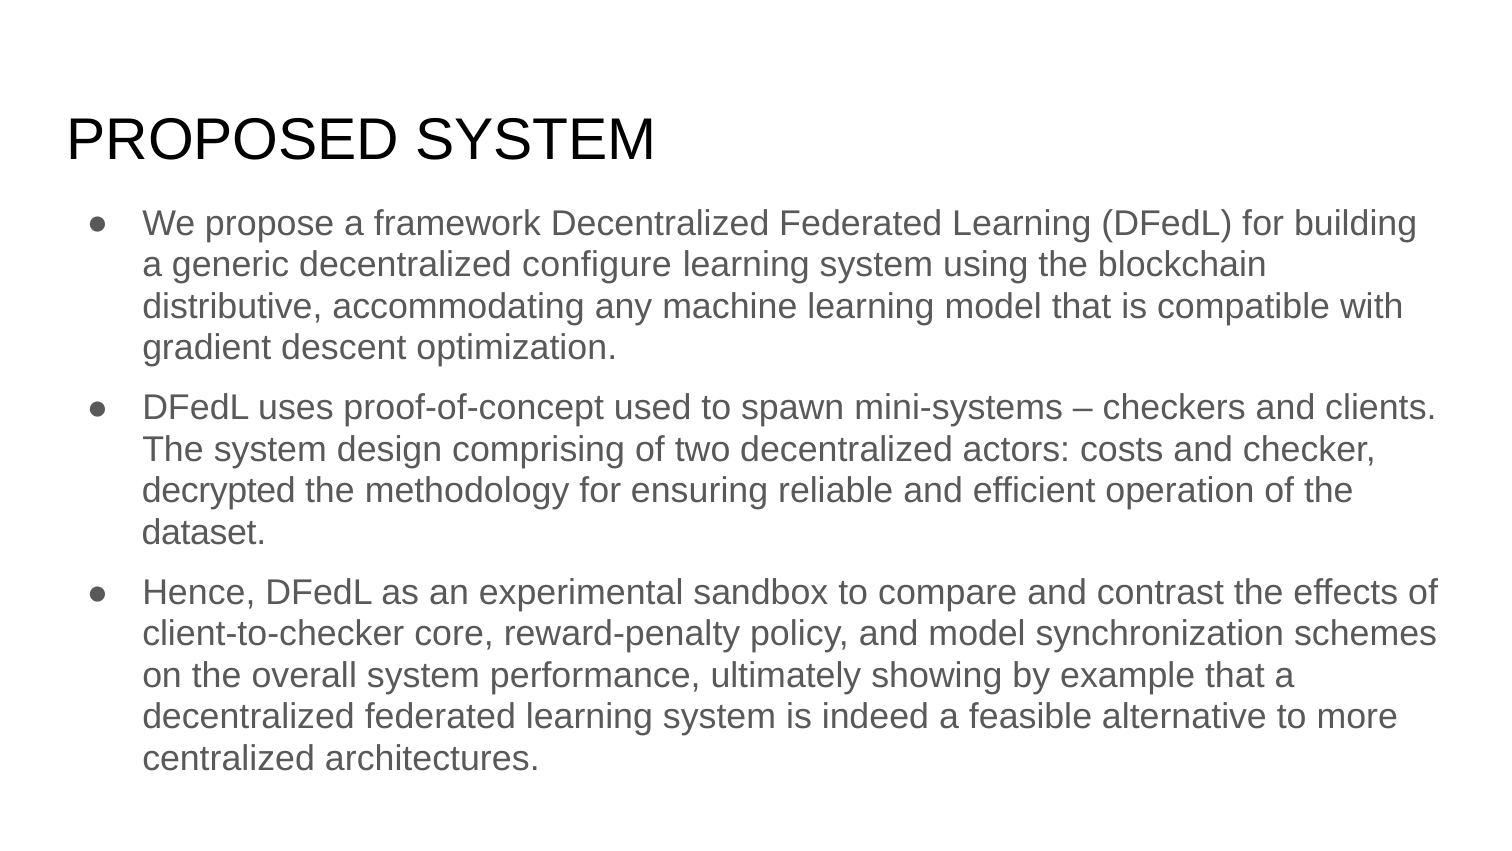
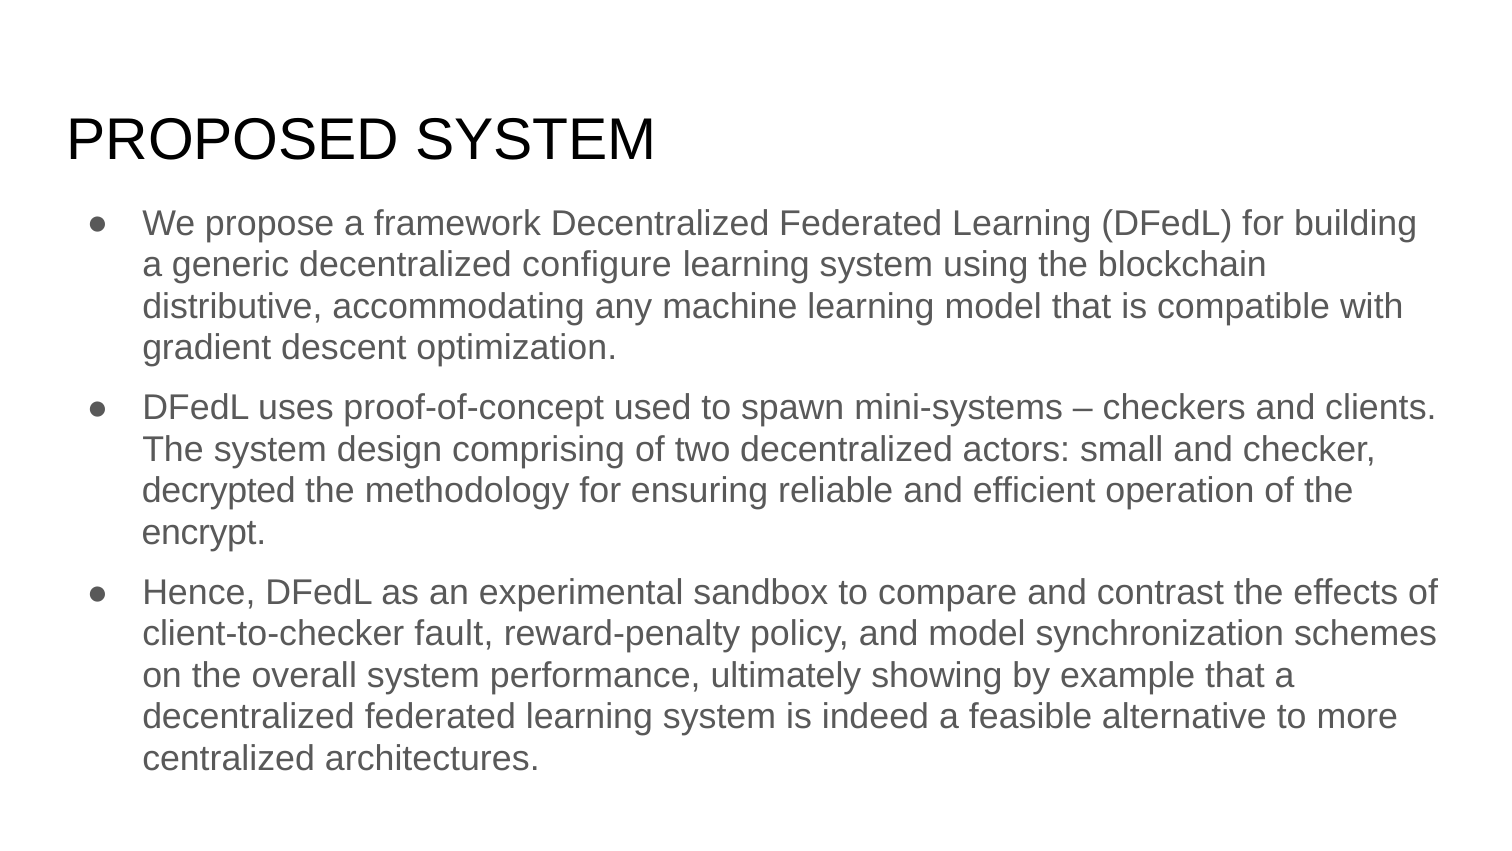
costs: costs -> small (1122, 449)
dataset: dataset -> encrypt (204, 532)
core: core -> fault (454, 634)
